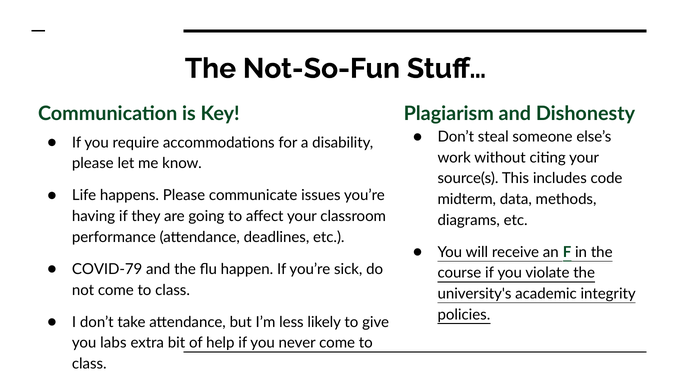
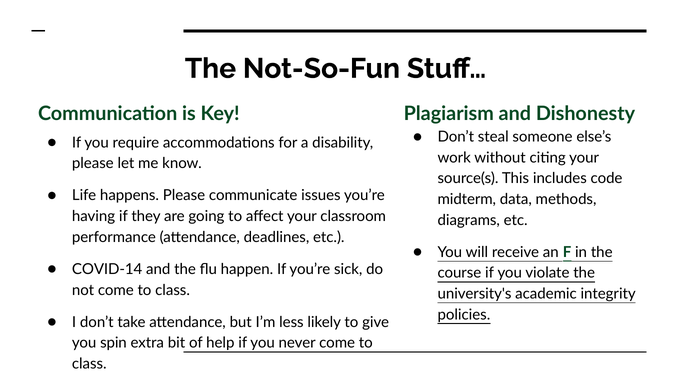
COVID-79: COVID-79 -> COVID-14 (107, 269)
labs: labs -> spin (113, 342)
